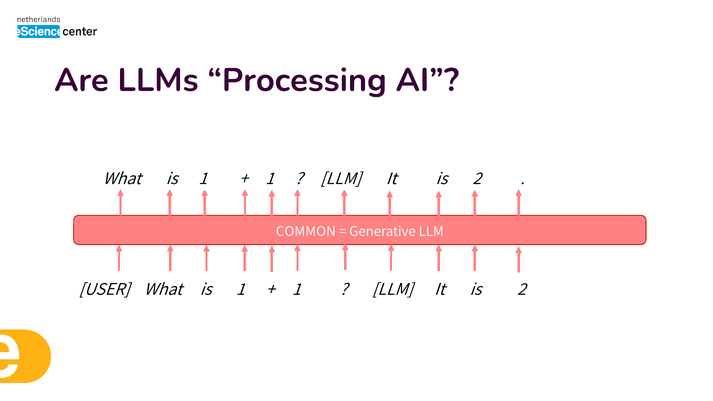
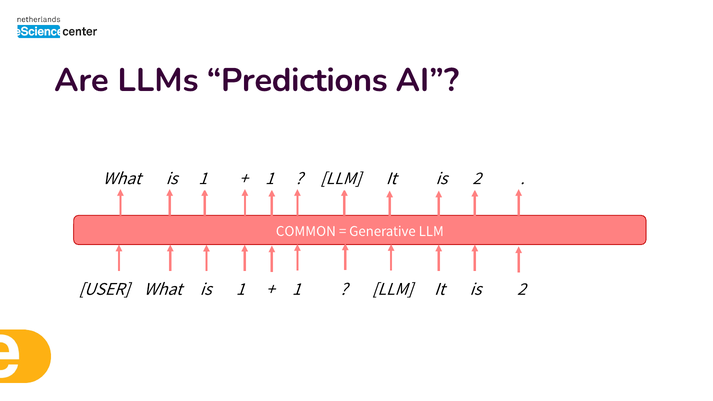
Processing: Processing -> Predictions (297, 80)
